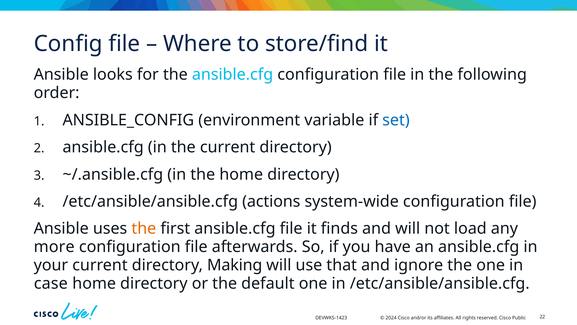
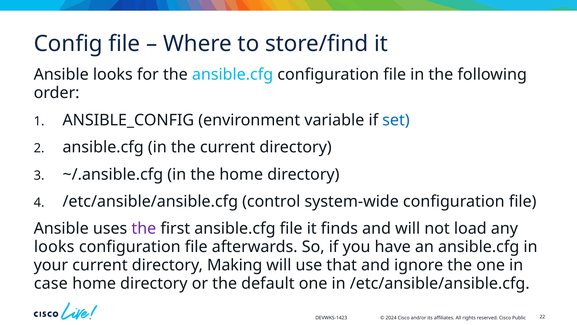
actions: actions -> control (271, 201)
the colour: orange -> purple (144, 228)
more: more -> looks (54, 247)
